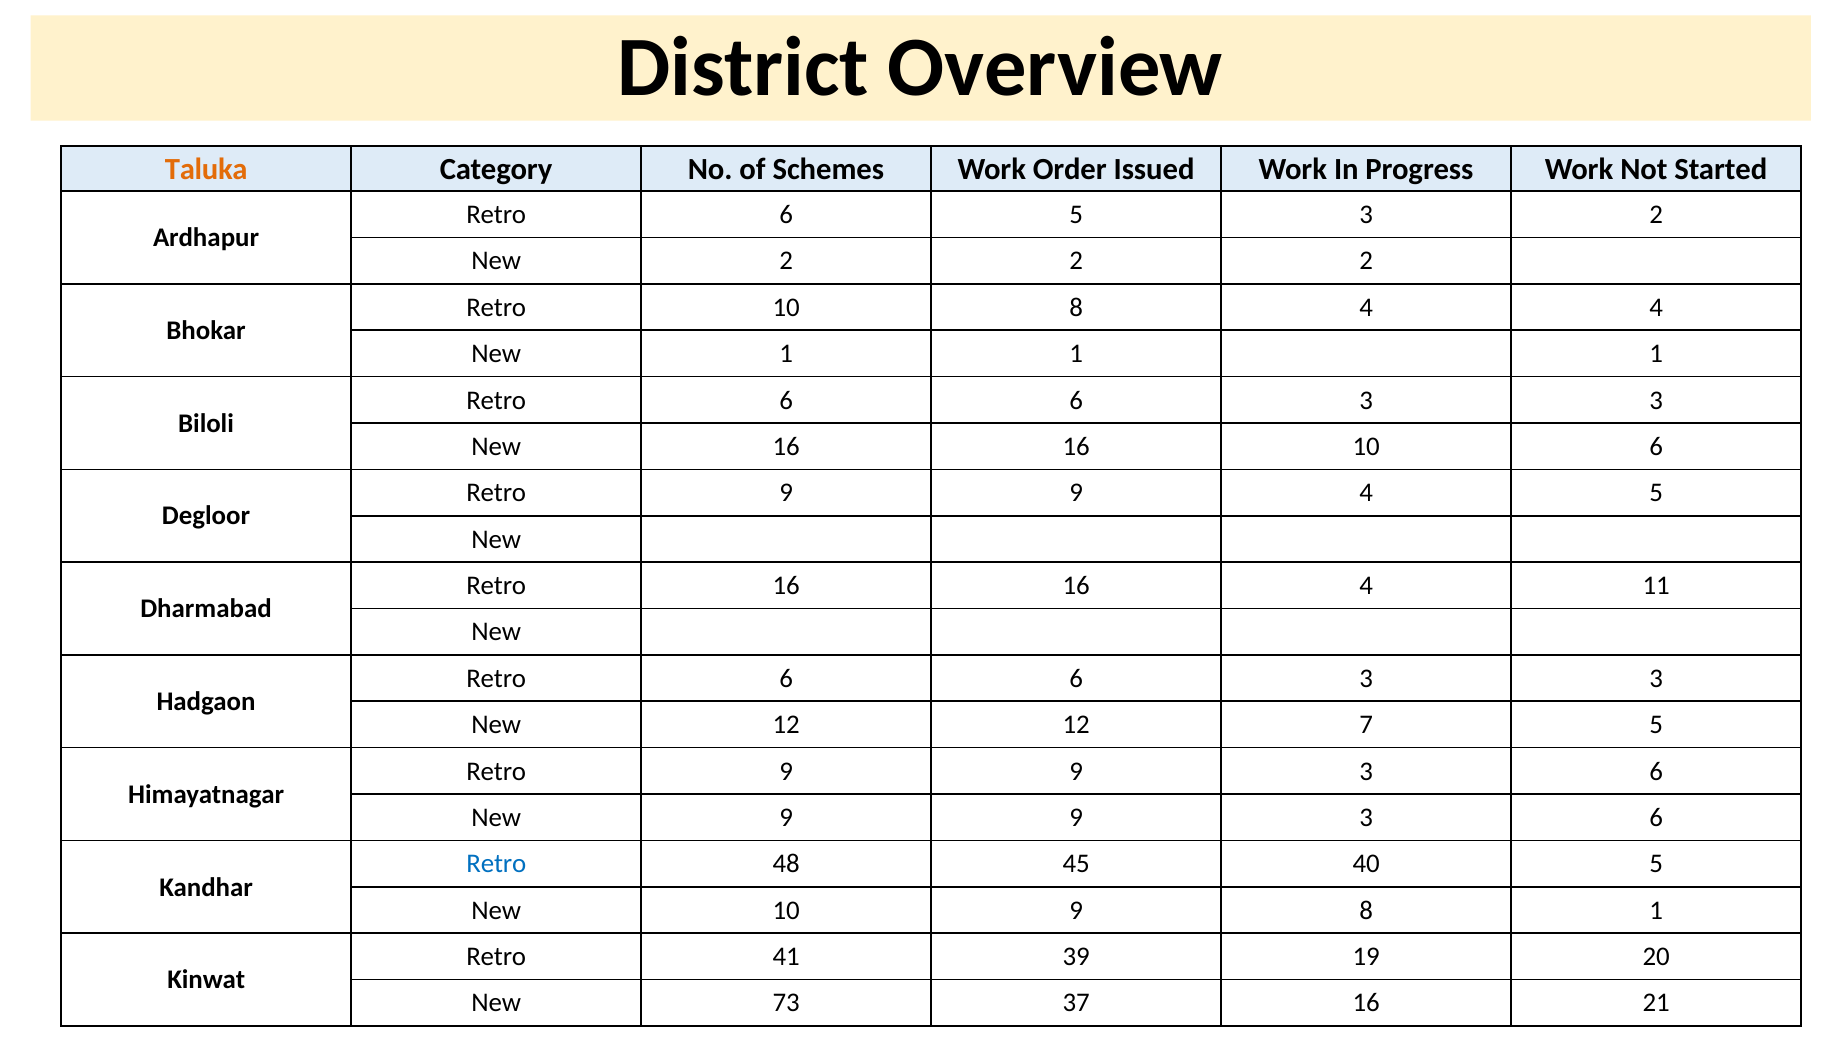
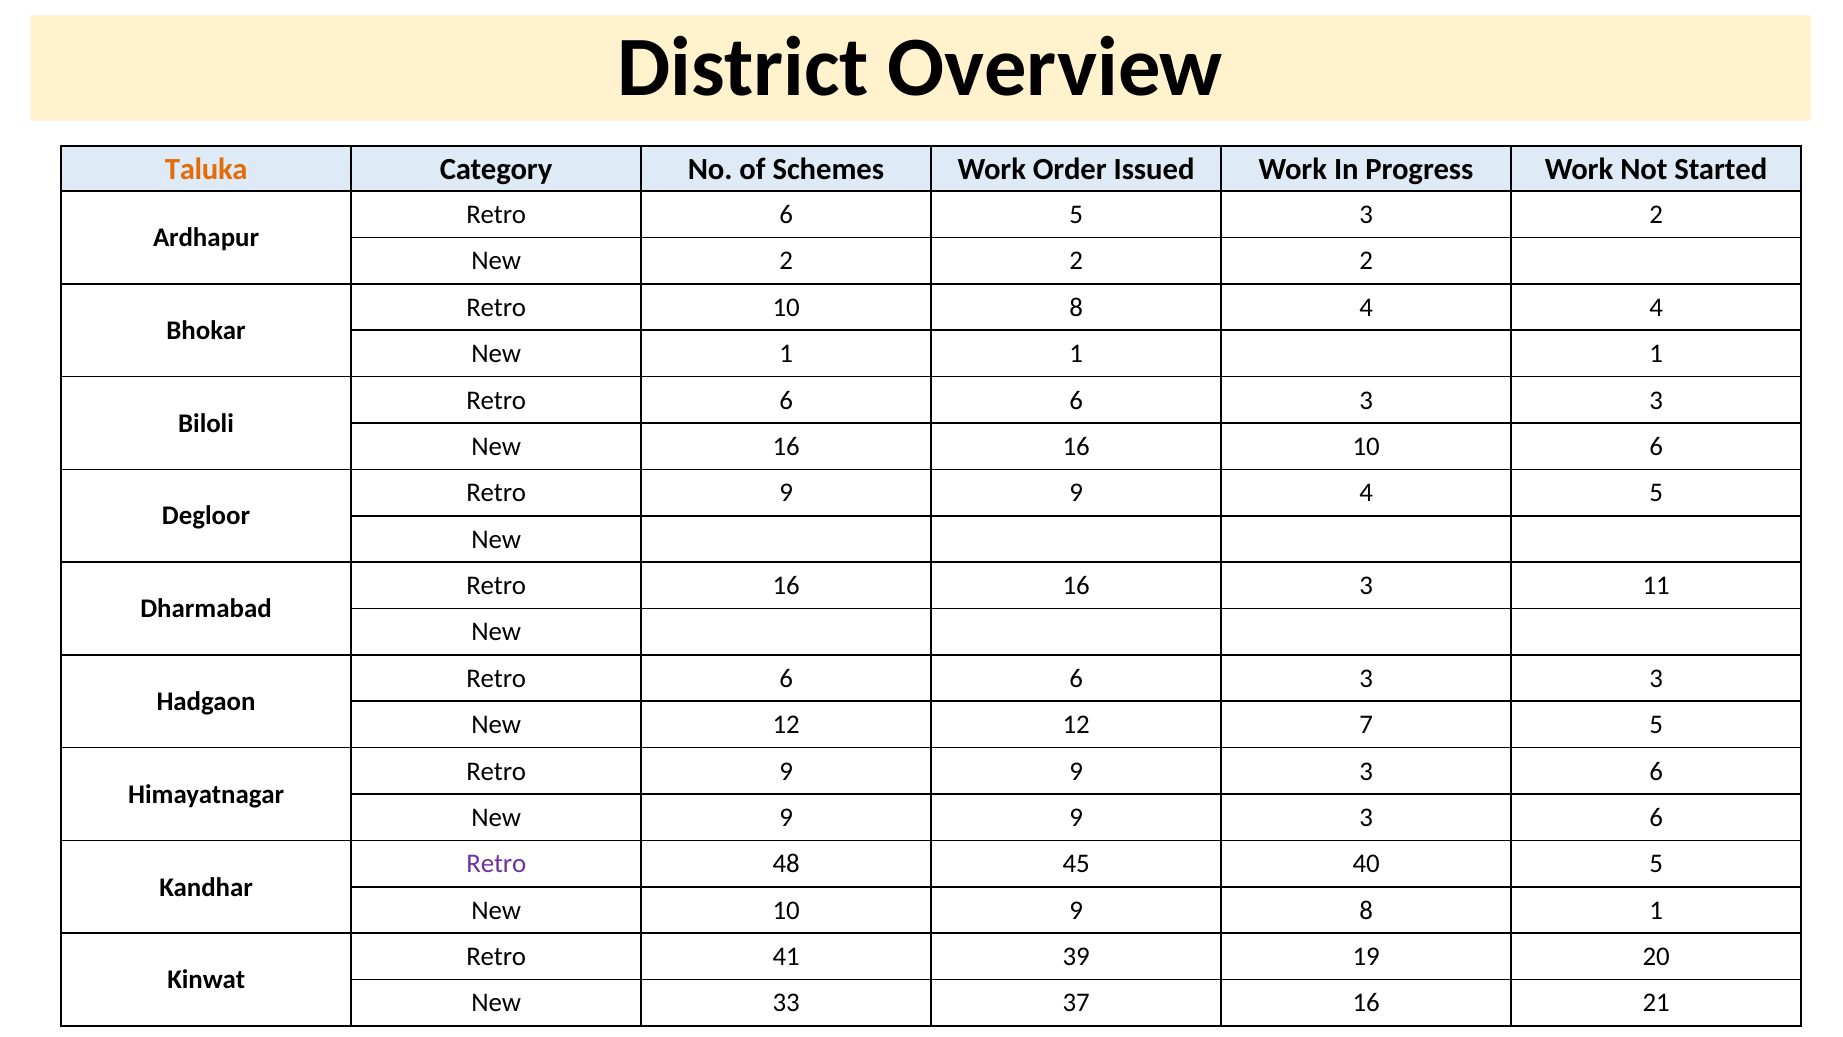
16 4: 4 -> 3 (1366, 585)
Retro colour: blue -> purple (496, 864)
73: 73 -> 33 (786, 1003)
